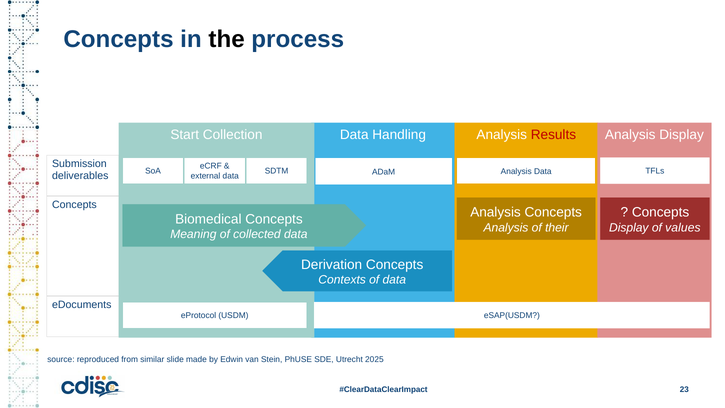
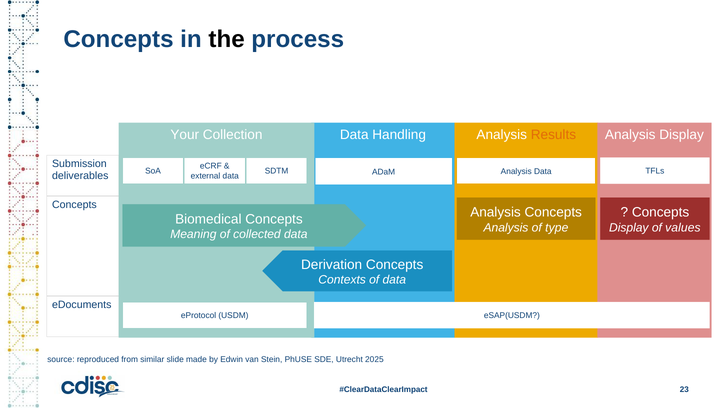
Start: Start -> Your (185, 134)
Results colour: red -> orange (553, 134)
their: their -> type (557, 228)
